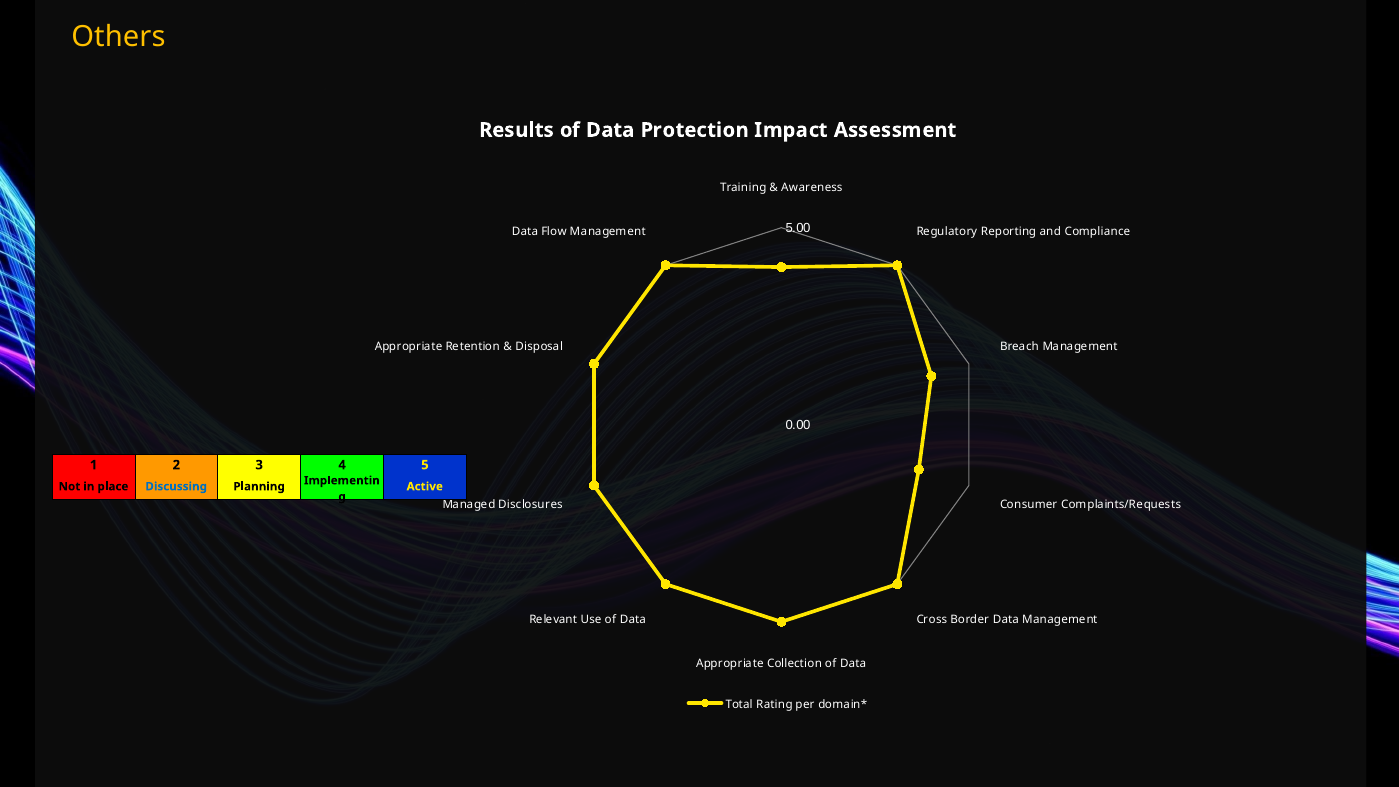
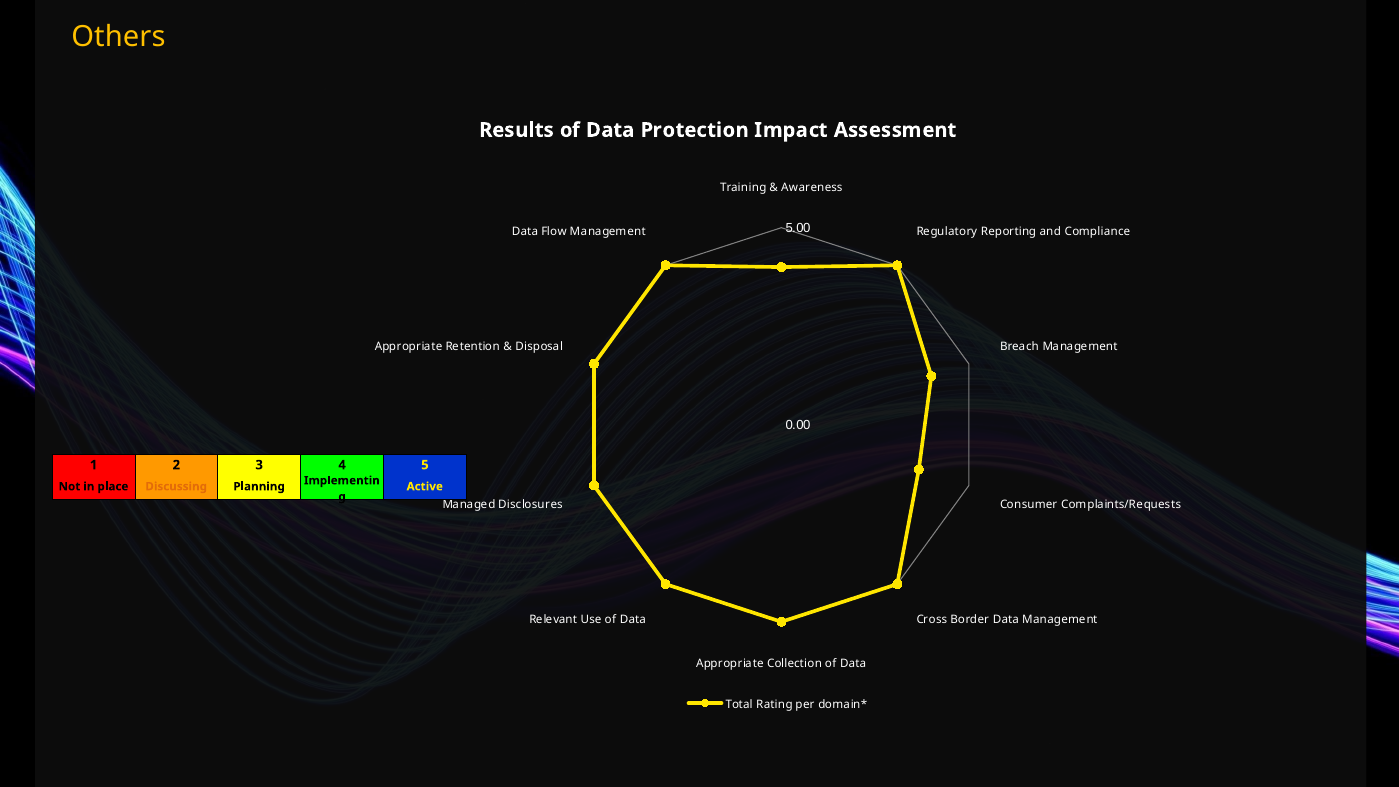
Discussing colour: blue -> orange (176, 486)
